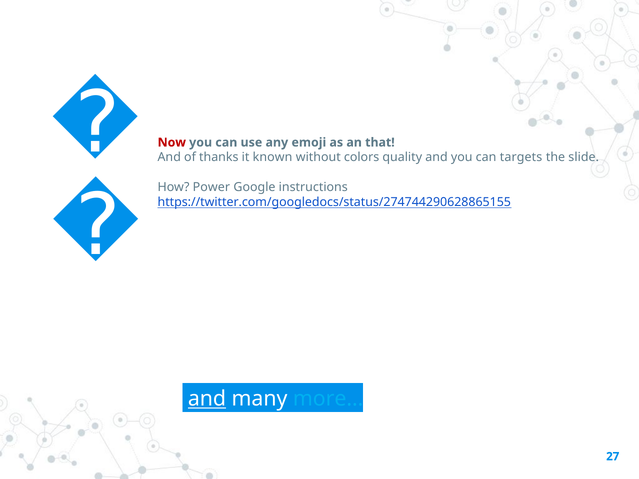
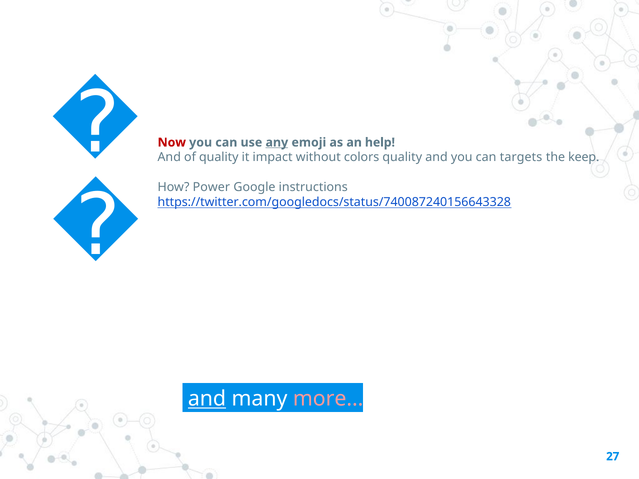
any underline: none -> present (277, 142)
that: that -> help (380, 142)
of thanks: thanks -> quality (219, 157)
known: known -> impact (273, 157)
slide: slide -> keep (584, 157)
https://twitter.com/googledocs/status/274744290628865155: https://twitter.com/googledocs/status/274744290628865155 -> https://twitter.com/googledocs/status/740087240156643328 (334, 202)
more colour: light blue -> pink (328, 399)
